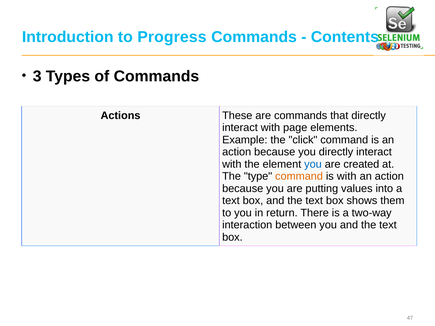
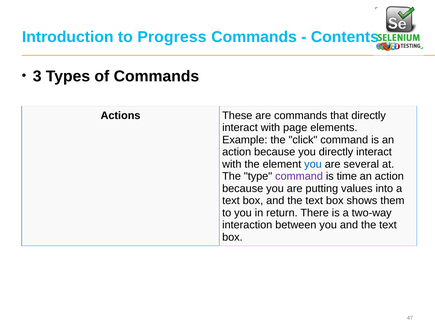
created: created -> several (361, 164)
command colour: orange -> purple (299, 176)
is with: with -> time (347, 176)
